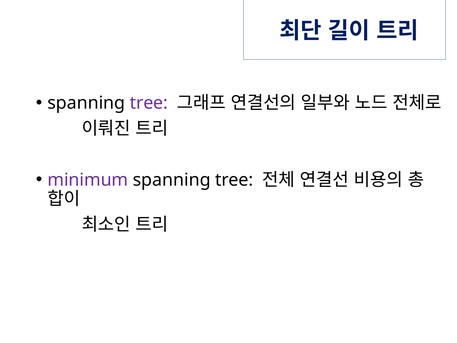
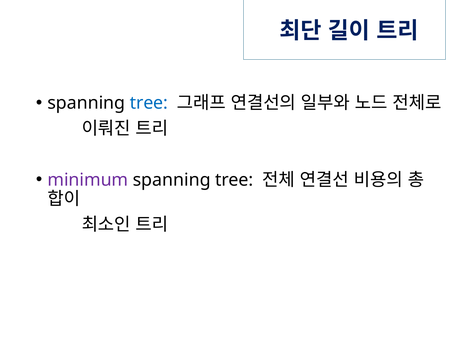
tree colour: purple -> blue (149, 103)
